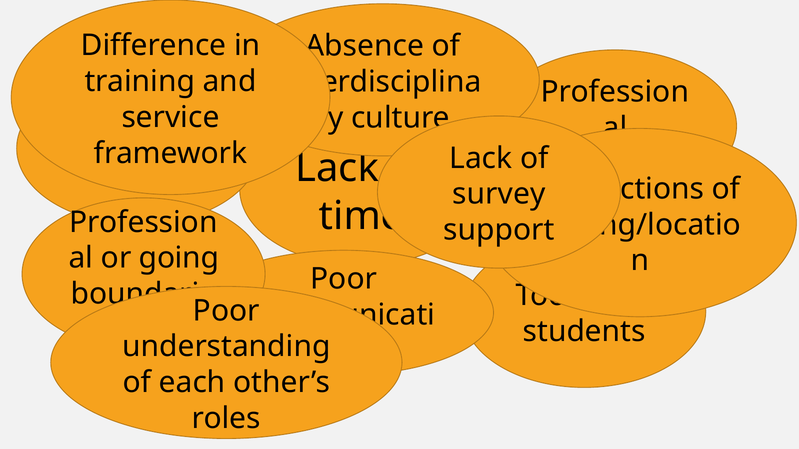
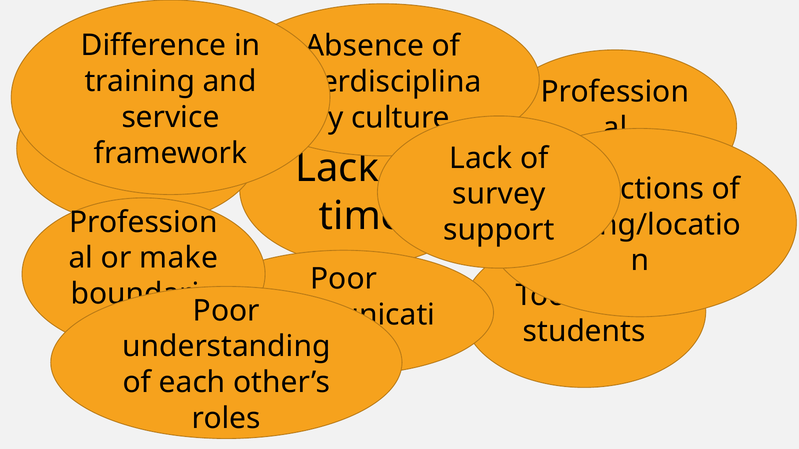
going: going -> make (179, 258)
